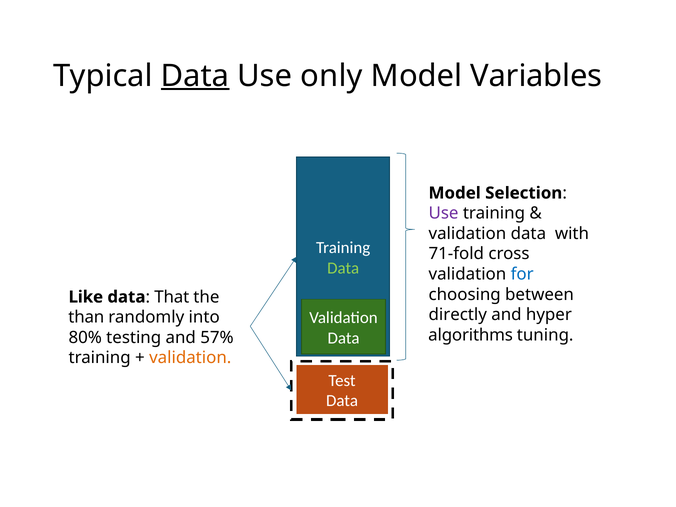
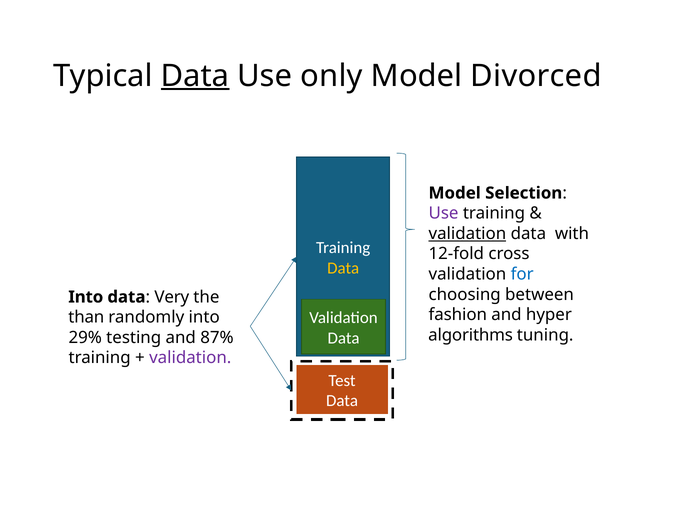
Variables: Variables -> Divorced (536, 76)
validation underline: none -> present (467, 234)
71-fold: 71-fold -> 12-fold (456, 254)
Data colour: light green -> yellow (343, 268)
Like: Like -> Into (86, 297)
That: That -> Very (172, 297)
directly: directly -> fashion (458, 315)
80%: 80% -> 29% (85, 338)
57%: 57% -> 87% (217, 338)
validation colour: orange -> purple (190, 358)
